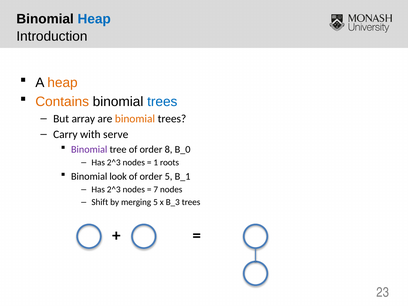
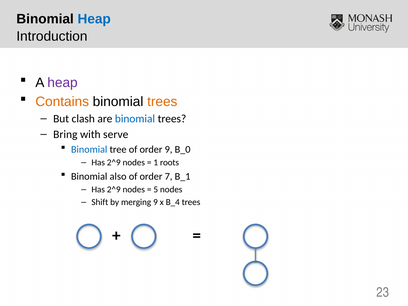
heap colour: orange -> purple (62, 83)
trees colour: blue -> orange (162, 102)
array: array -> clash (83, 119)
binomial colour: orange -> blue (135, 119)
Carry: Carry -> Bring (65, 134)
Binomial colour: purple -> blue (89, 149)
order 8: 8 -> 9 (169, 149)
2^3: 2^3 -> 2^9 (114, 163)
look: look -> also (118, 176)
order 5: 5 -> 7 (169, 176)
2^3: 2^3 -> 2^9 (114, 190)
7: 7 -> 5 (156, 190)
merging 5: 5 -> 9 (155, 202)
B_3: B_3 -> B_4 (173, 202)
